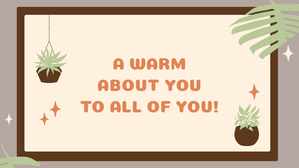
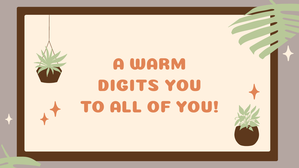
ABOUT: ABOUT -> DIGITS (128, 86)
